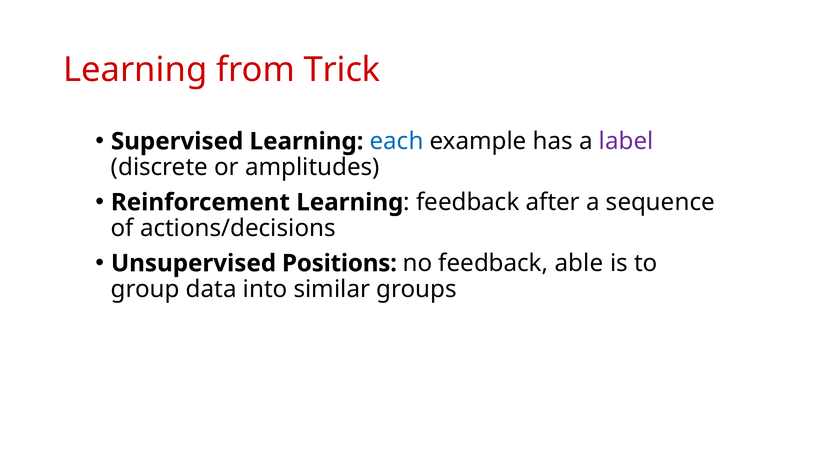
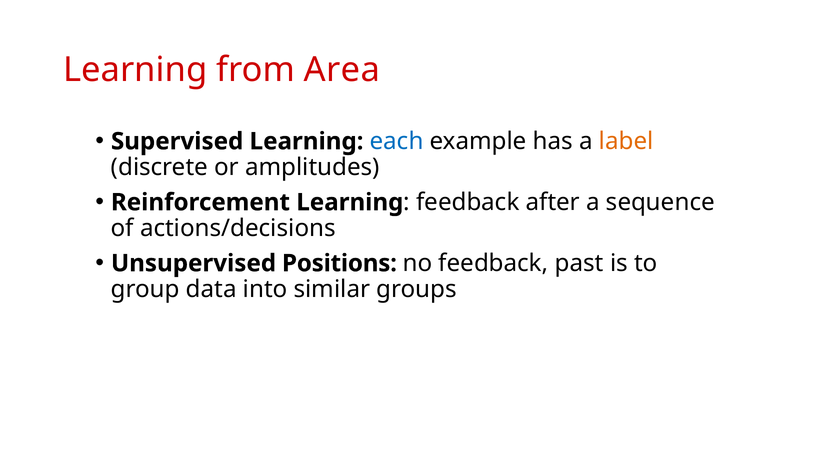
Trick: Trick -> Area (342, 70)
label colour: purple -> orange (626, 141)
able: able -> past (579, 263)
